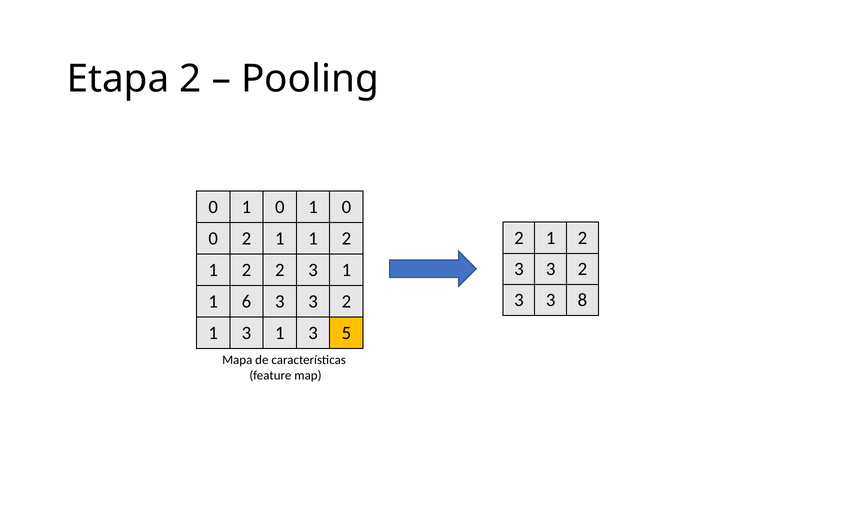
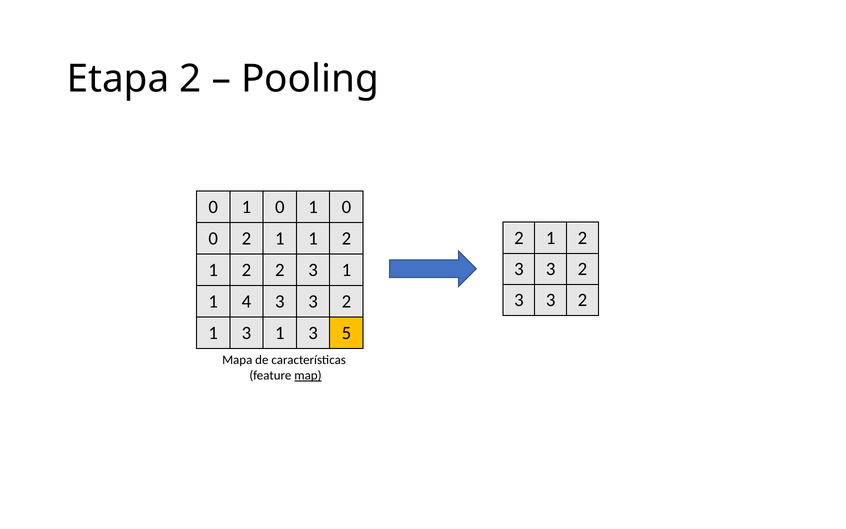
8: 8 -> 2 (582, 300)
6: 6 -> 4 (246, 301)
map underline: none -> present (308, 375)
